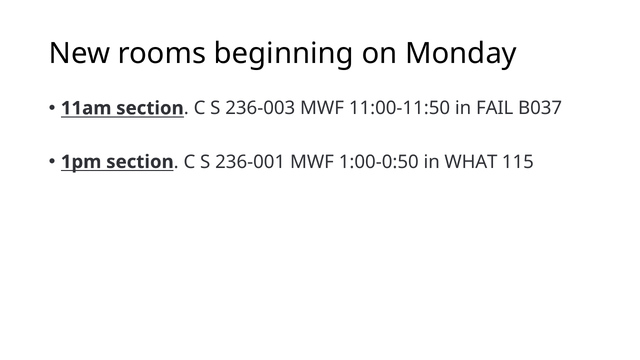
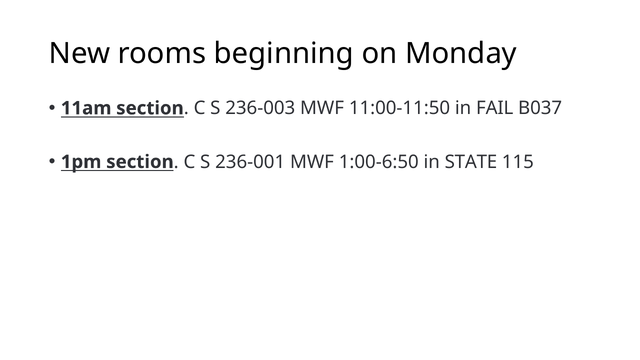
1:00-0:50: 1:00-0:50 -> 1:00-6:50 (379, 162)
WHAT: WHAT -> STATE (471, 162)
